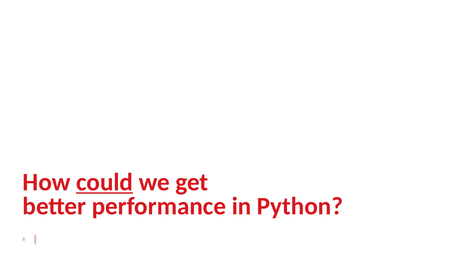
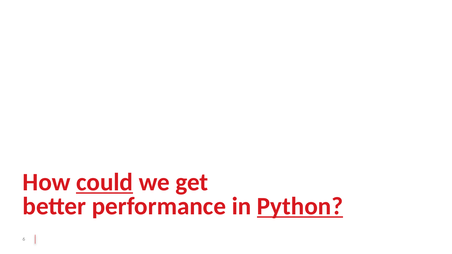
Python underline: none -> present (300, 207)
